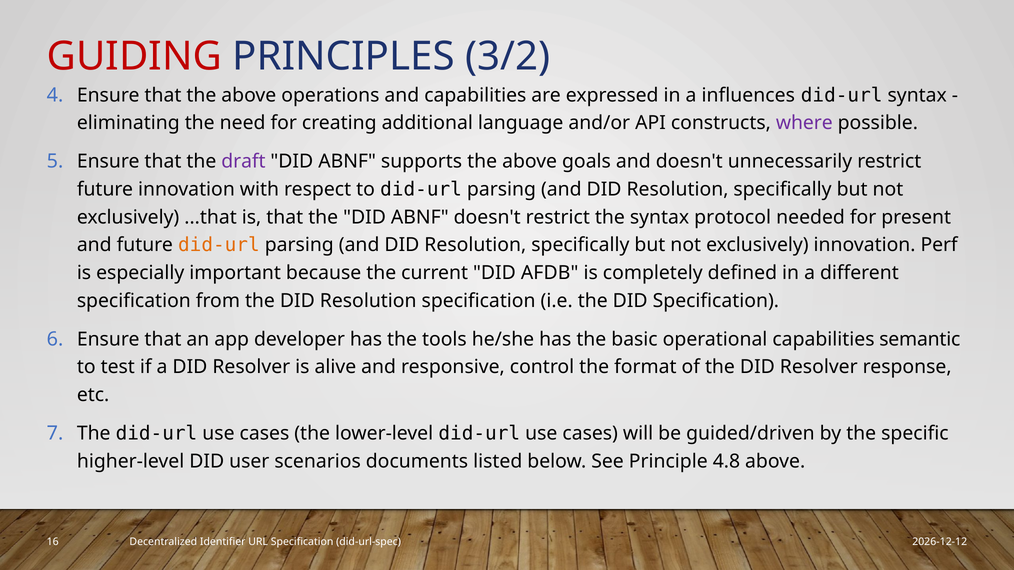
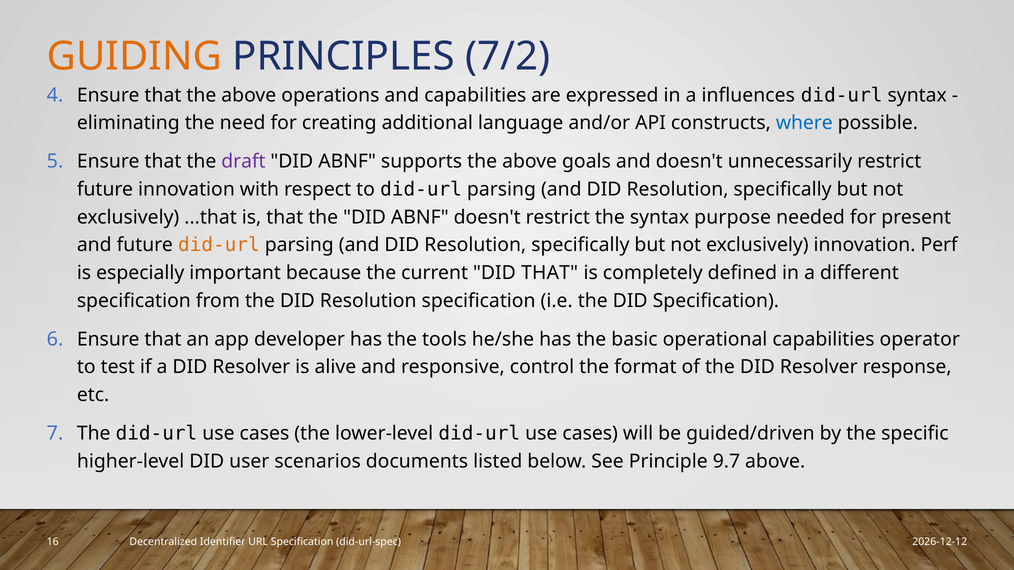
GUIDING colour: red -> orange (134, 56)
3/2: 3/2 -> 7/2 (508, 56)
where colour: purple -> blue (804, 123)
protocol: protocol -> purpose (733, 217)
DID AFDB: AFDB -> THAT (550, 273)
semantic: semantic -> operator (920, 339)
4.8: 4.8 -> 9.7 (726, 462)
